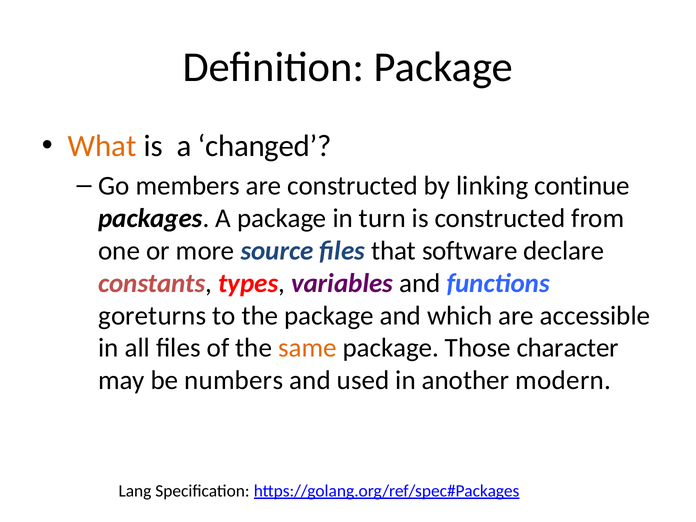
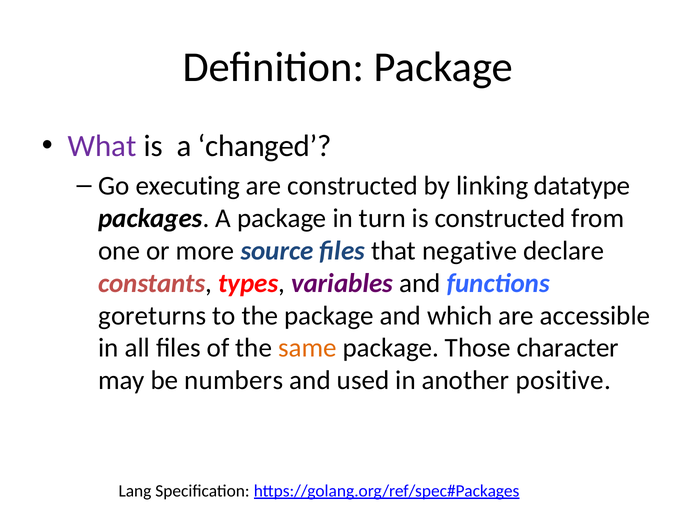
What colour: orange -> purple (102, 146)
members: members -> executing (188, 186)
continue: continue -> datatype (582, 186)
software: software -> negative (470, 251)
modern: modern -> positive (563, 380)
